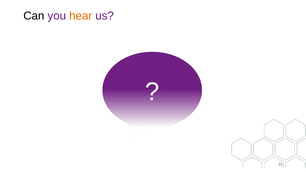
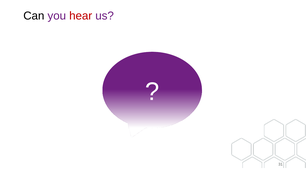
hear colour: orange -> red (81, 16)
